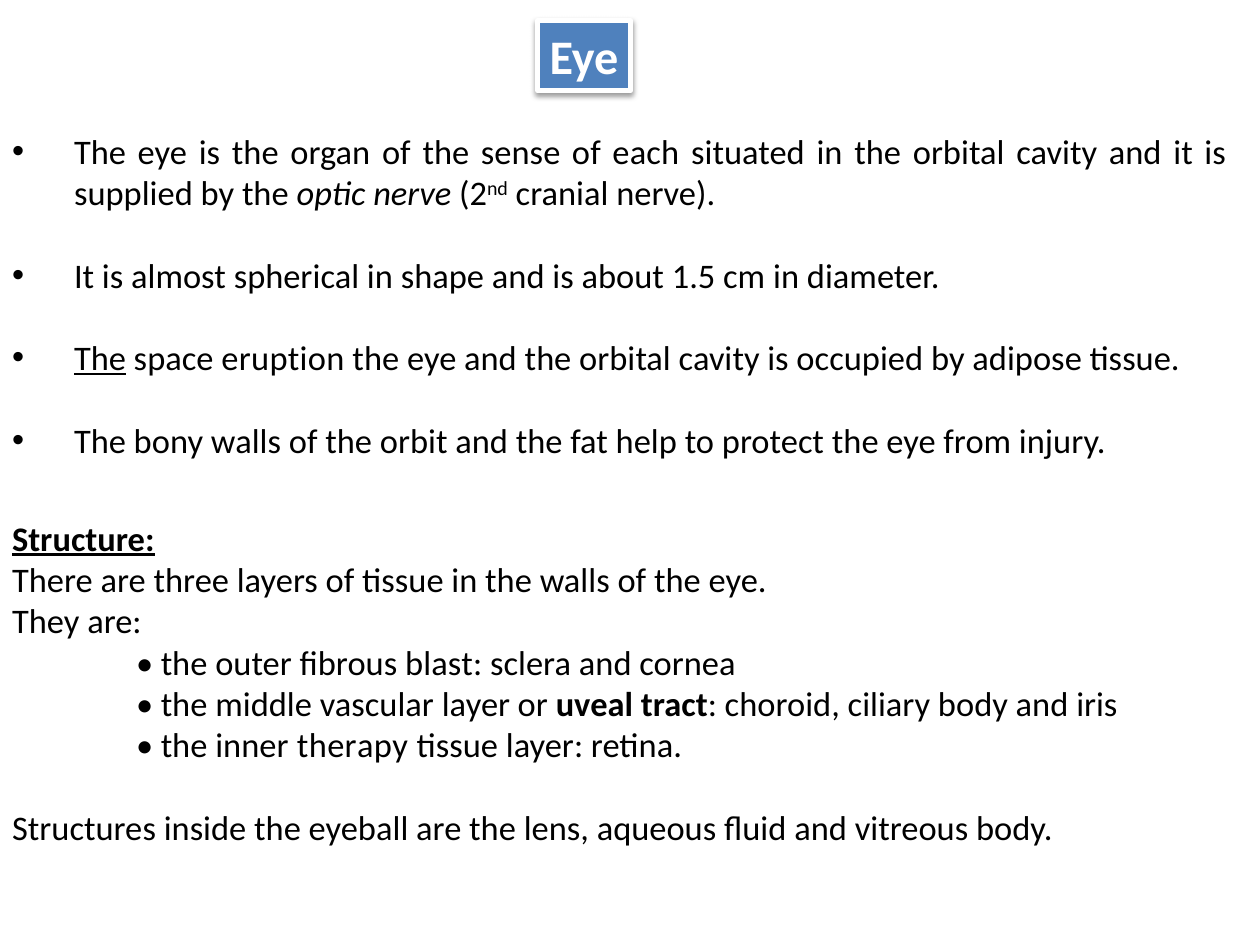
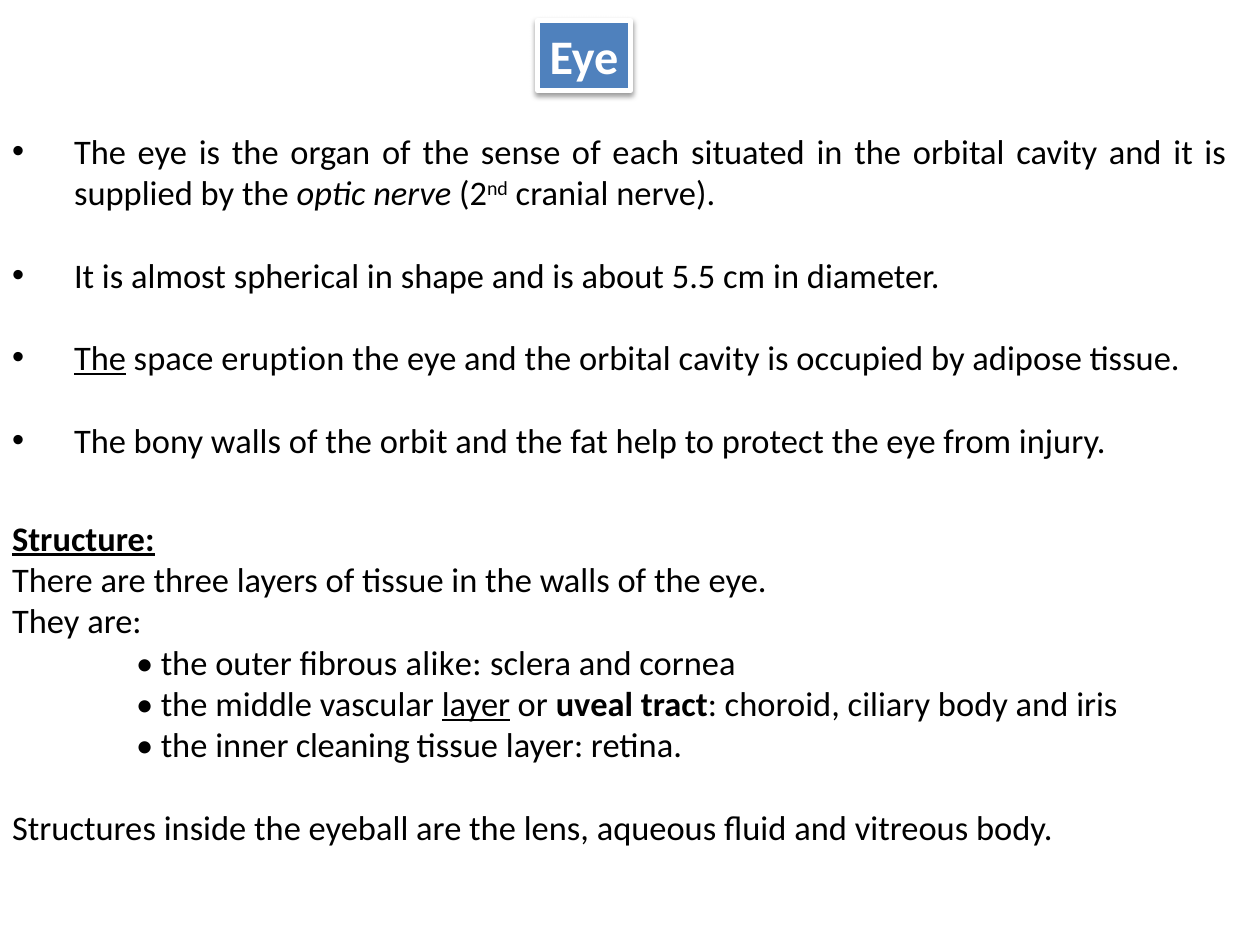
1.5: 1.5 -> 5.5 (694, 277)
blast: blast -> alike (444, 664)
layer underline: none -> present (476, 705)
therapy: therapy -> cleaning (353, 747)
